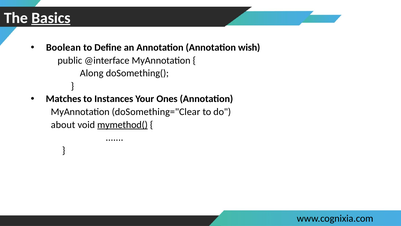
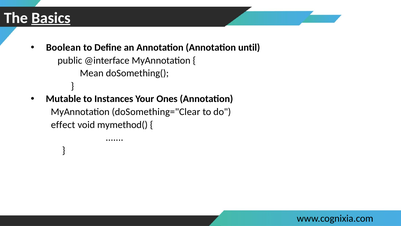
wish: wish -> until (249, 47)
Along: Along -> Mean (92, 73)
Matches: Matches -> Mutable (63, 99)
about: about -> effect (63, 124)
mymethod( underline: present -> none (122, 124)
